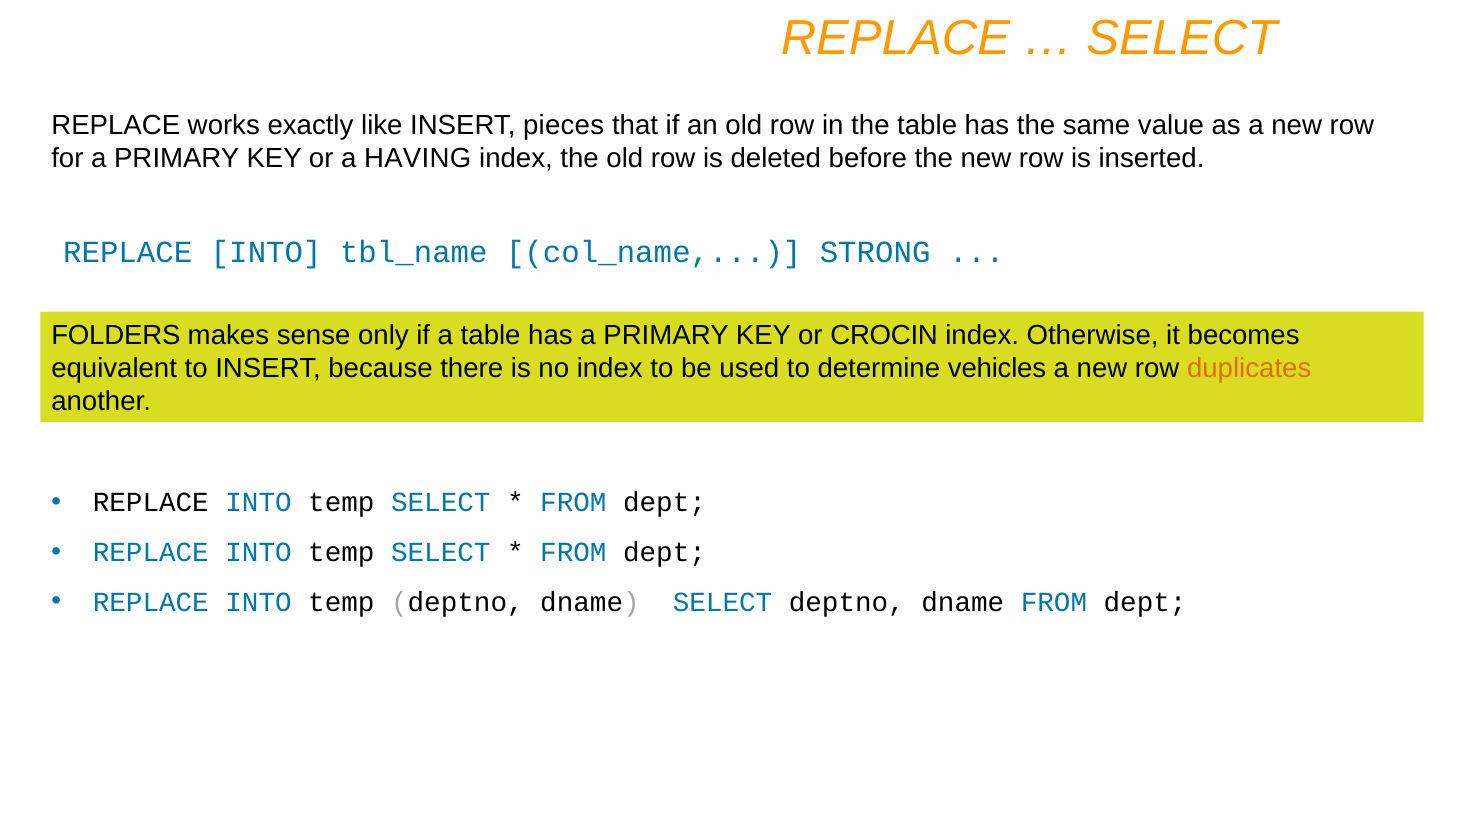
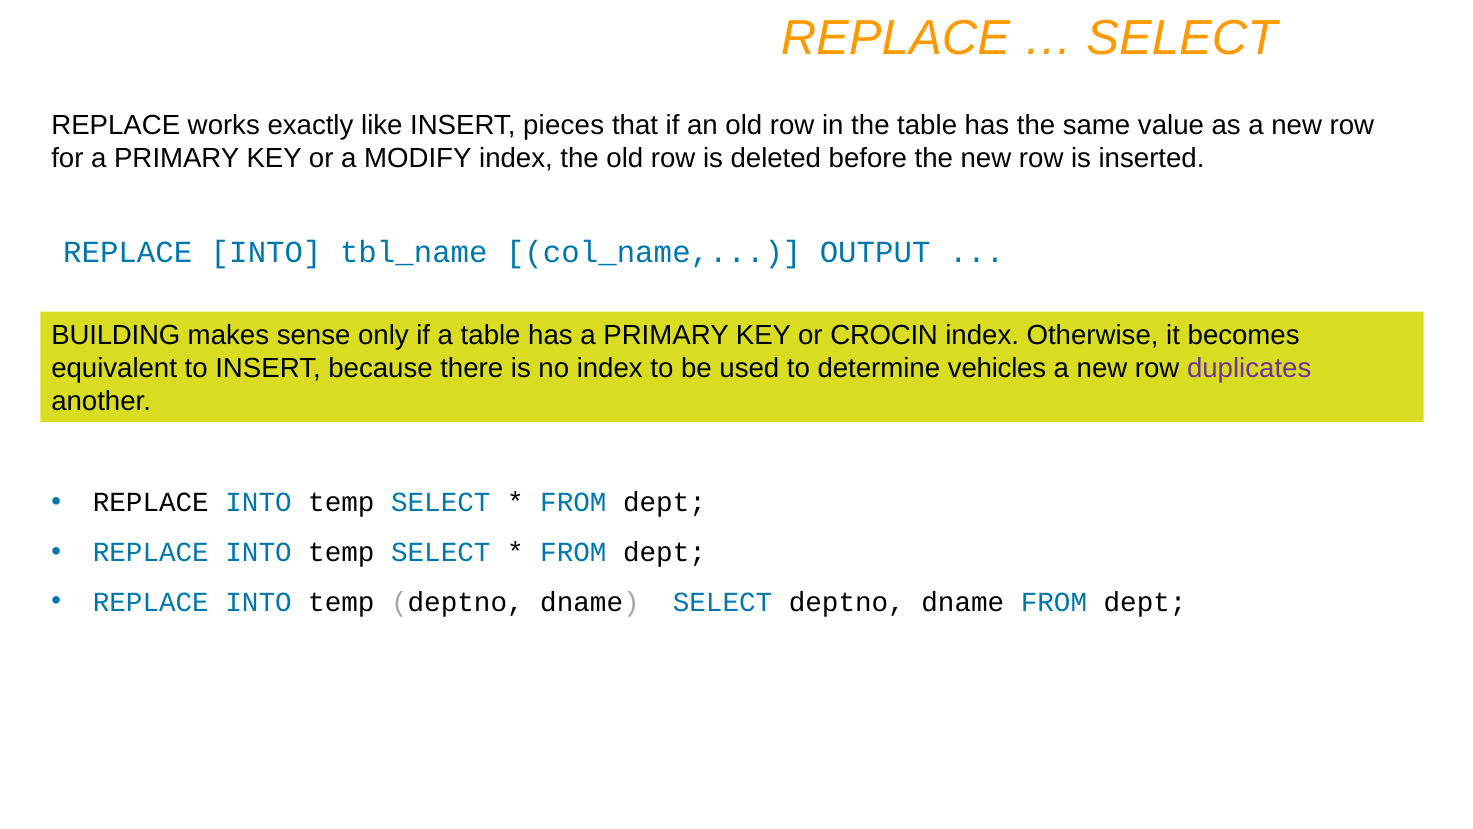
HAVING: HAVING -> MODIFY (418, 158)
STRONG: STRONG -> OUTPUT (875, 252)
FOLDERS: FOLDERS -> BUILDING (116, 335)
duplicates colour: orange -> purple (1249, 368)
